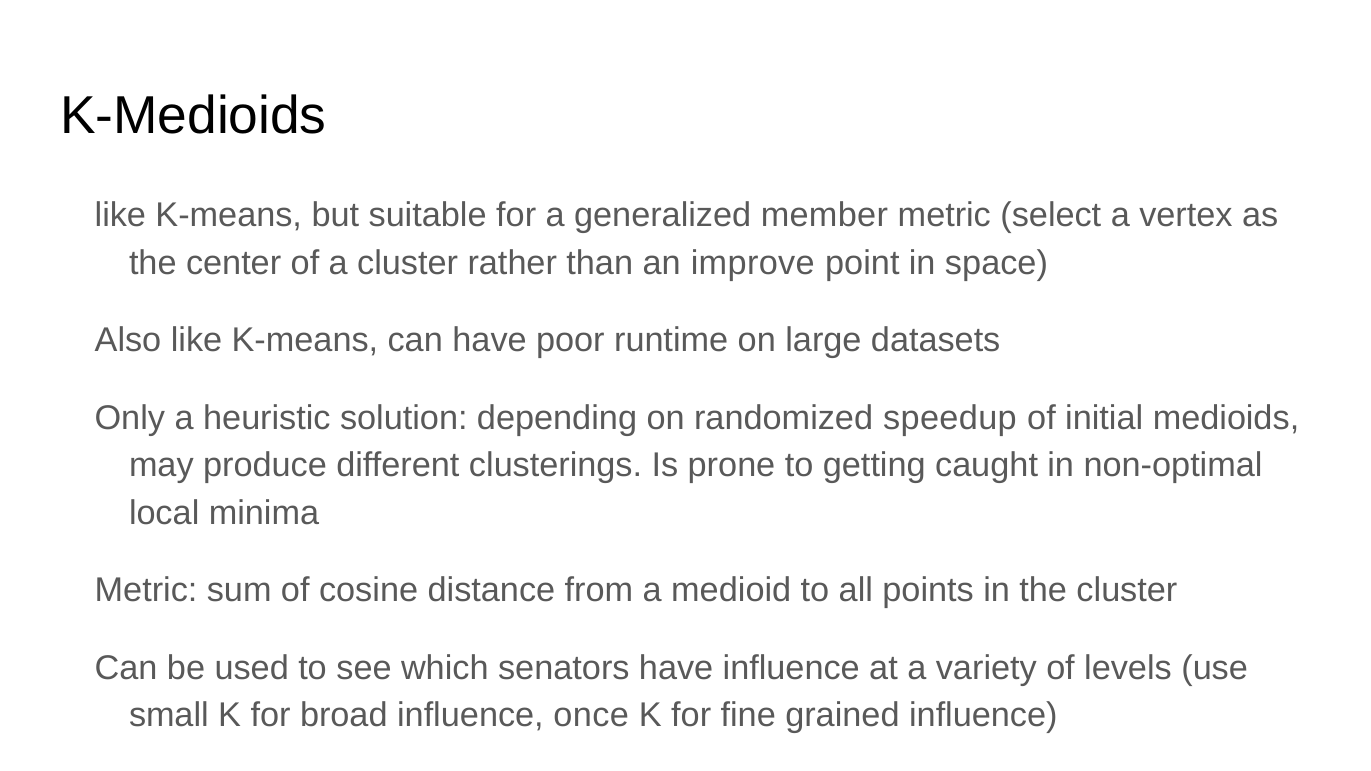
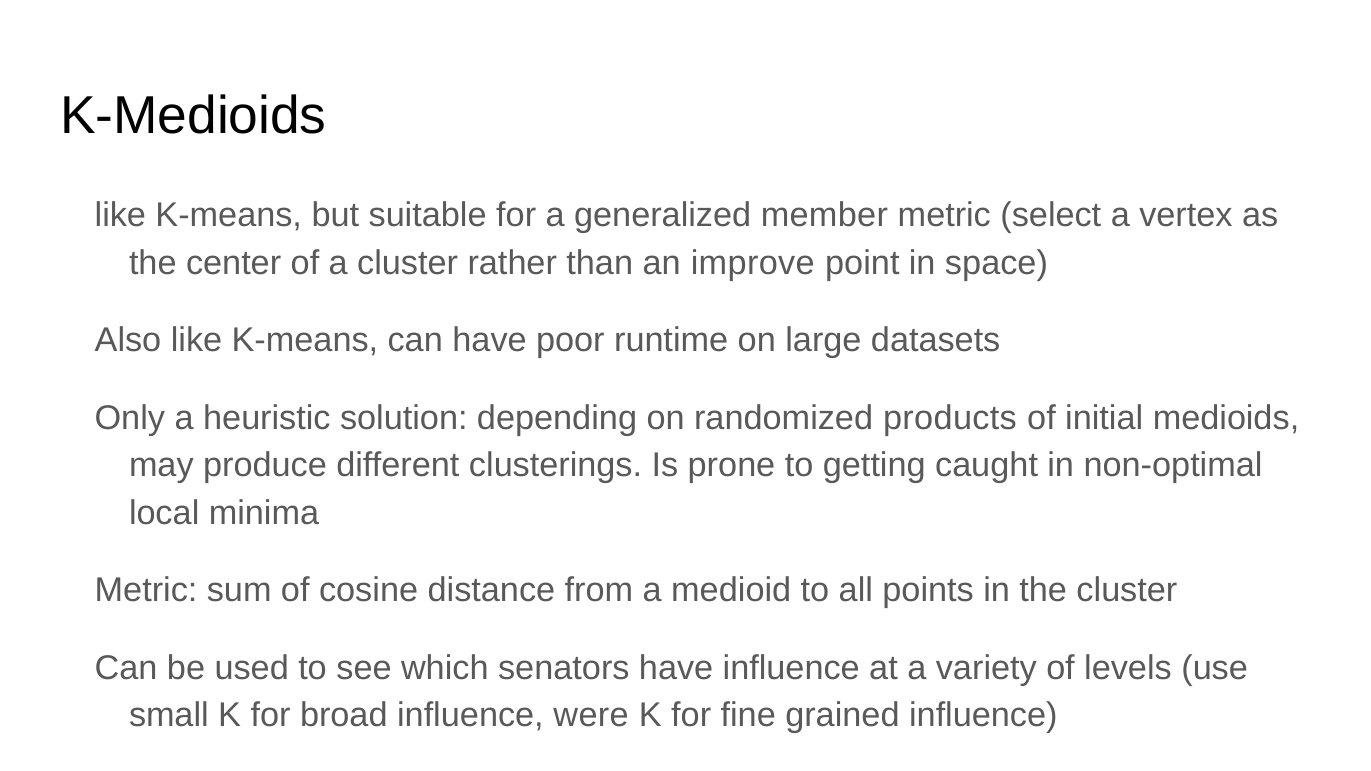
speedup: speedup -> products (950, 418)
once: once -> were (591, 716)
